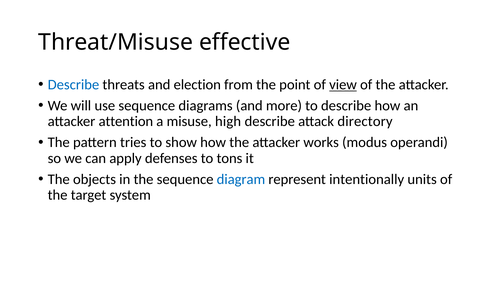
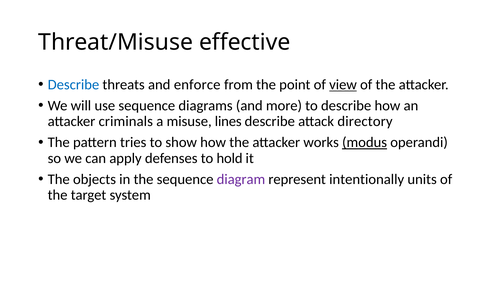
election: election -> enforce (197, 85)
attention: attention -> criminals (126, 122)
high: high -> lines (228, 122)
modus underline: none -> present (365, 143)
tons: tons -> hold (230, 158)
diagram colour: blue -> purple (241, 179)
